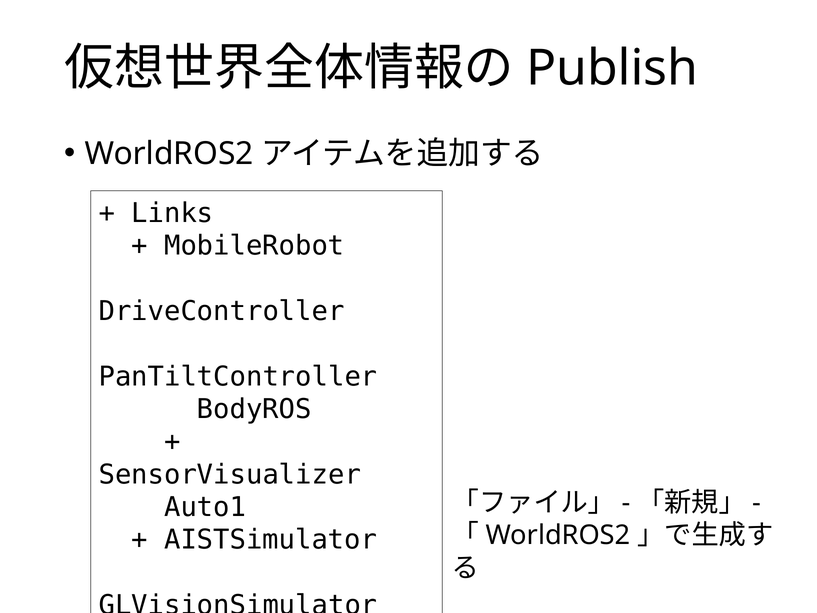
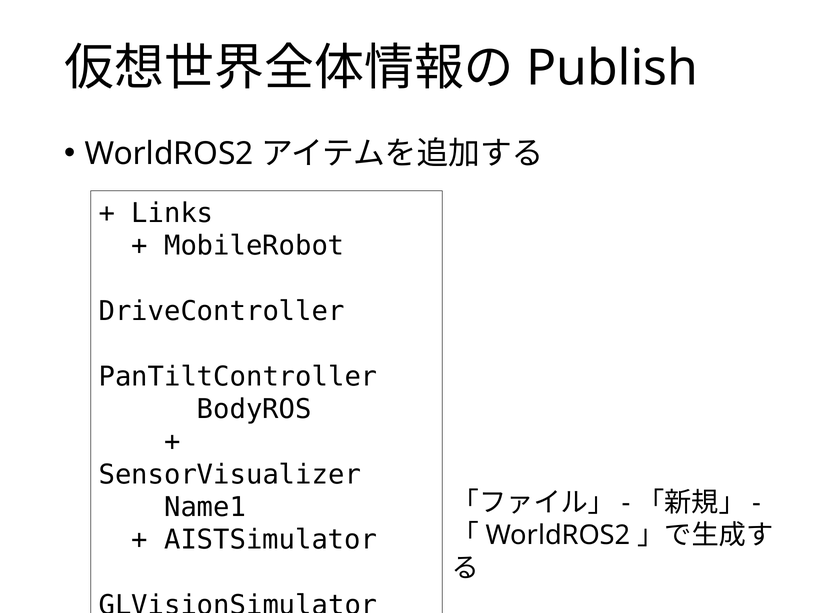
Auto1: Auto1 -> Name1 (205, 507)
